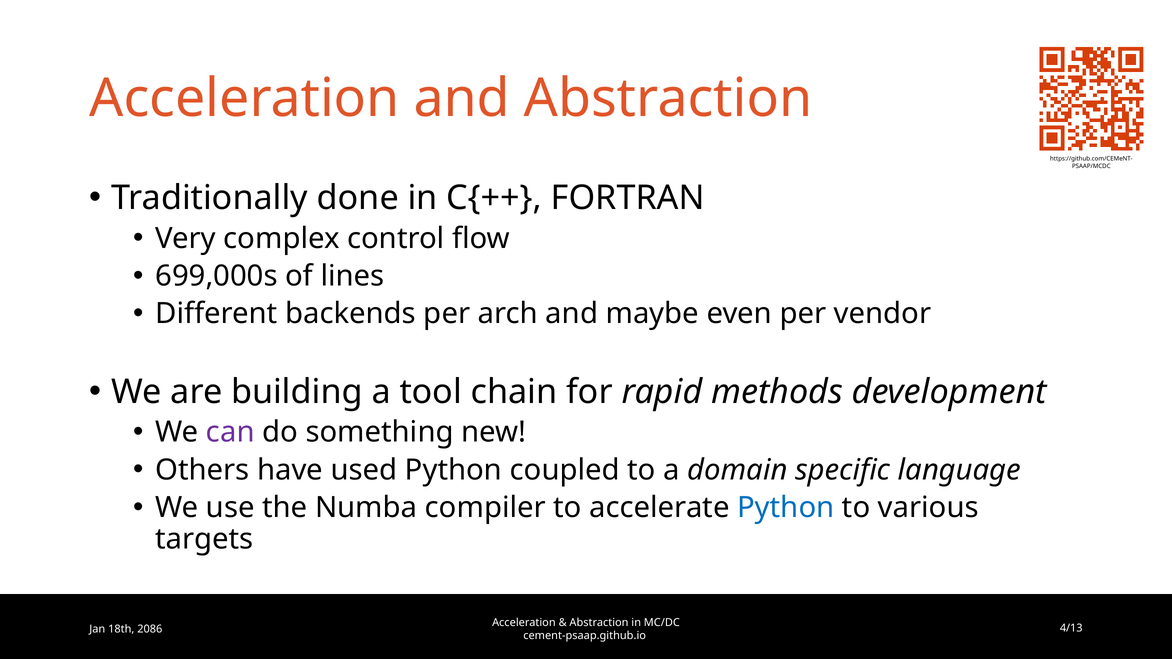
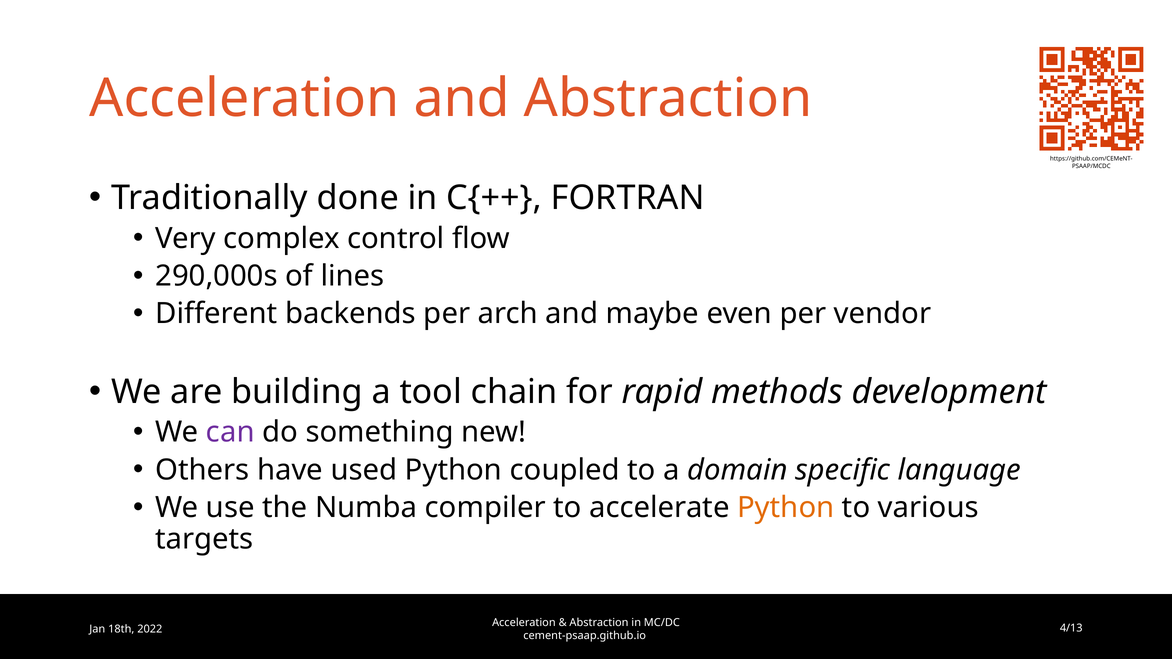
699,000s: 699,000s -> 290,000s (216, 276)
Python colour: blue -> orange (786, 508)
2086: 2086 -> 2022 (150, 629)
